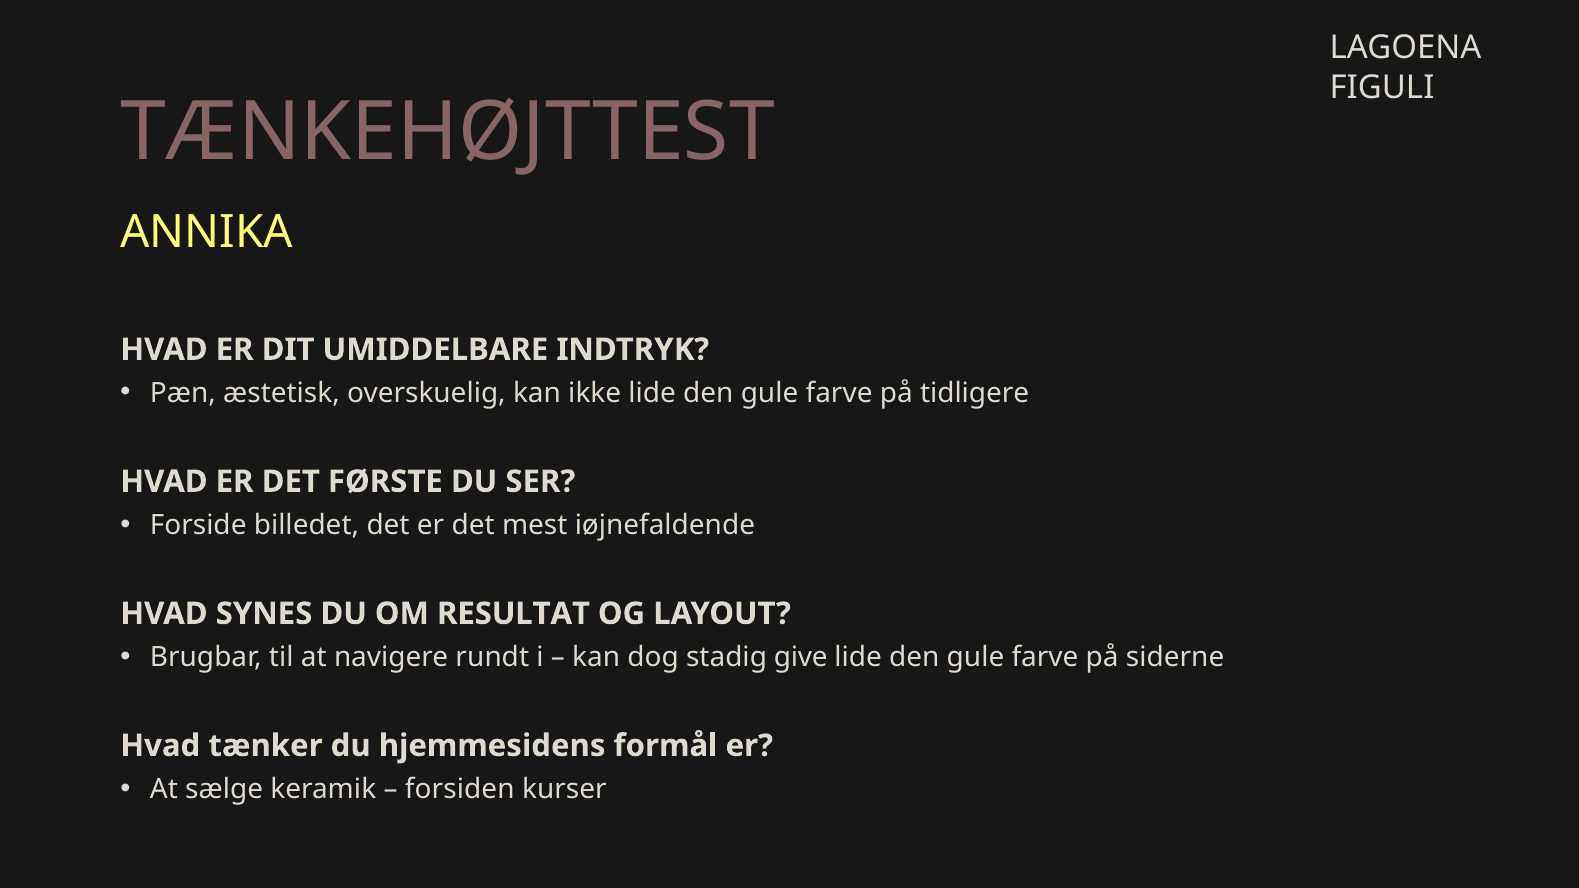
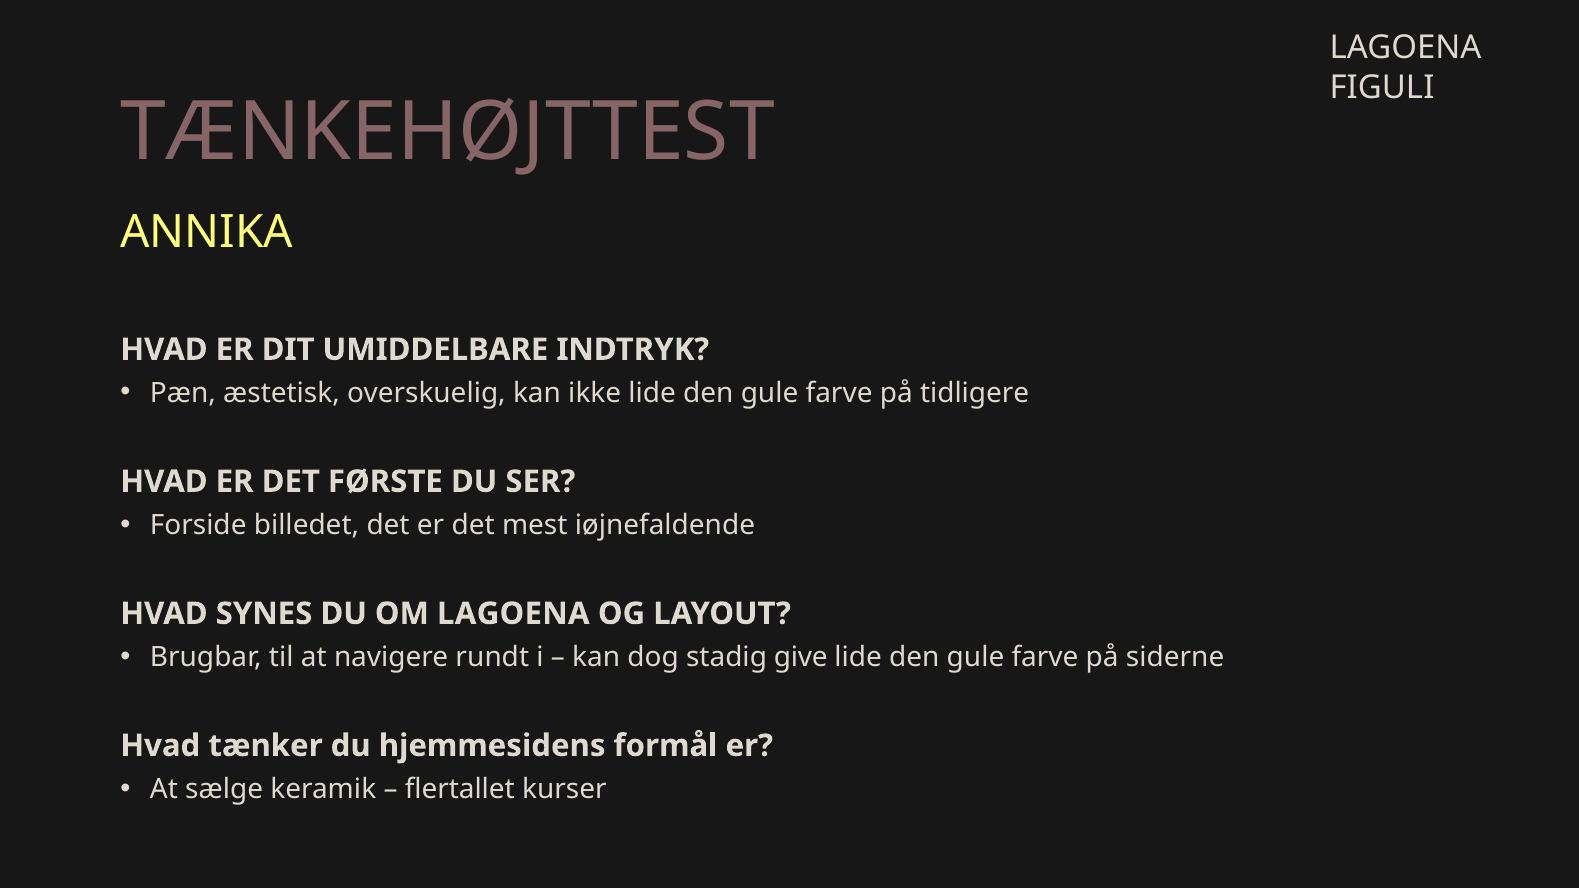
OM RESULTAT: RESULTAT -> LAGOENA (513, 614)
forsiden: forsiden -> flertallet (460, 790)
